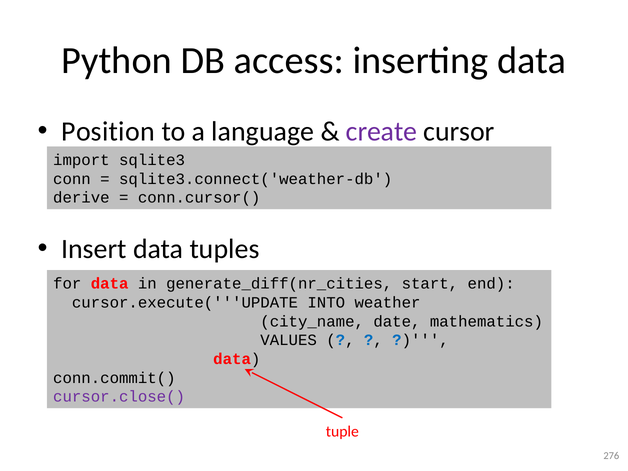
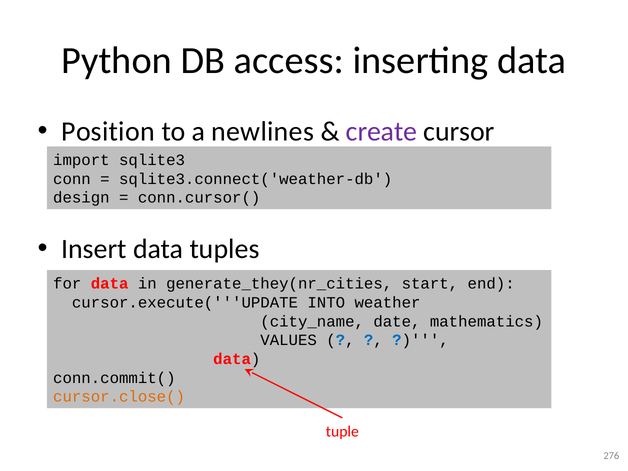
language: language -> newlines (263, 132)
derive: derive -> design (81, 198)
generate_diff(nr_cities: generate_diff(nr_cities -> generate_they(nr_cities (279, 284)
cursor.close( colour: purple -> orange (119, 397)
